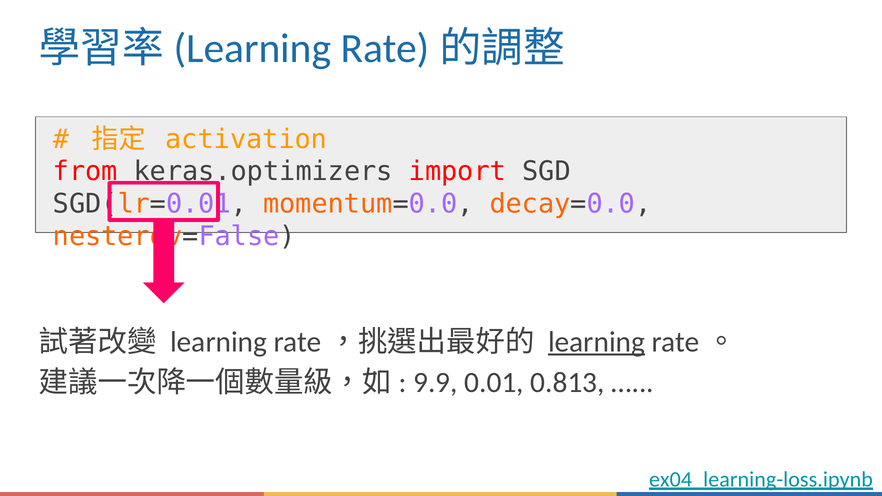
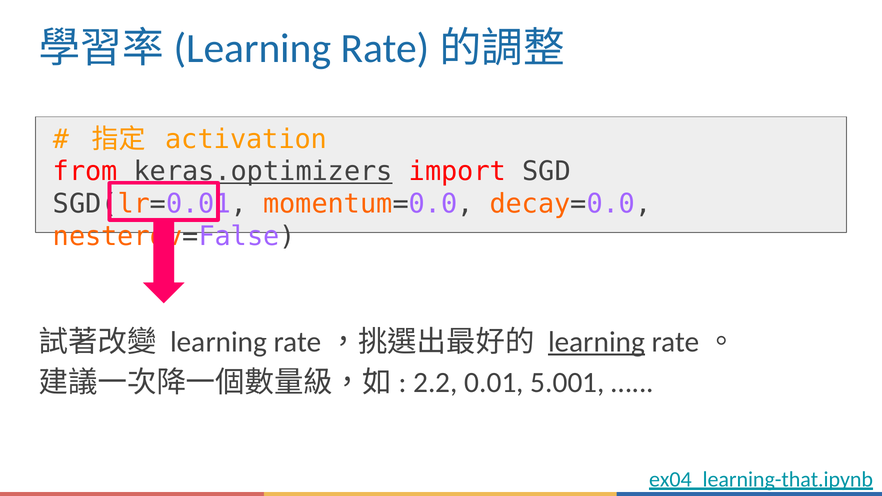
keras.optimizers underline: none -> present (263, 172)
9.9: 9.9 -> 2.2 (435, 383)
0.813: 0.813 -> 5.001 (567, 383)
ex04_learning-loss.ipynb: ex04_learning-loss.ipynb -> ex04_learning-that.ipynb (761, 479)
